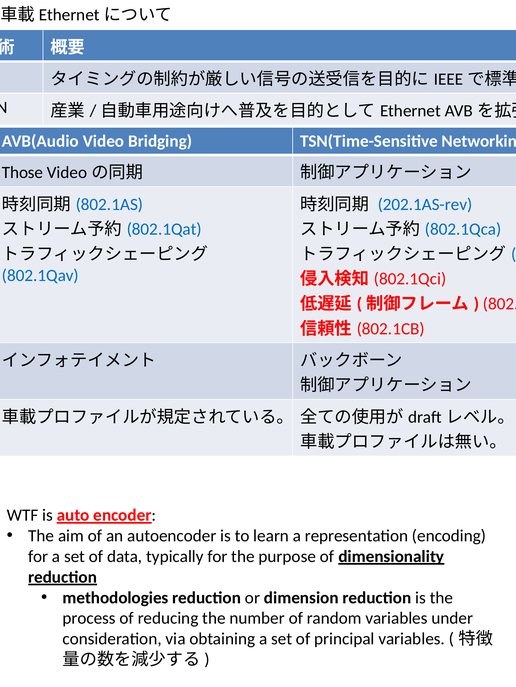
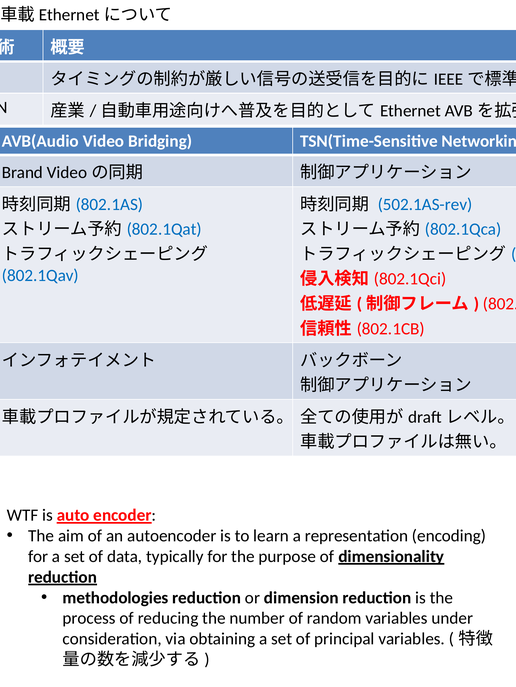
Those: Those -> Brand (22, 173)
202.1AS-rev: 202.1AS-rev -> 502.1AS-rev (425, 205)
